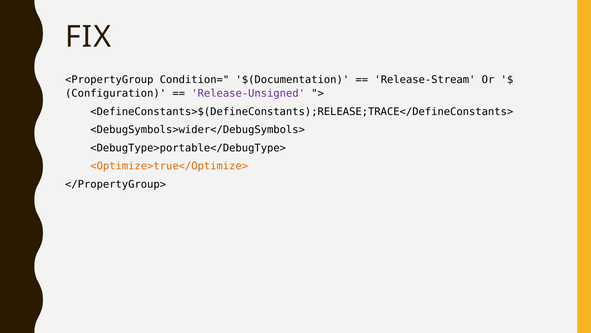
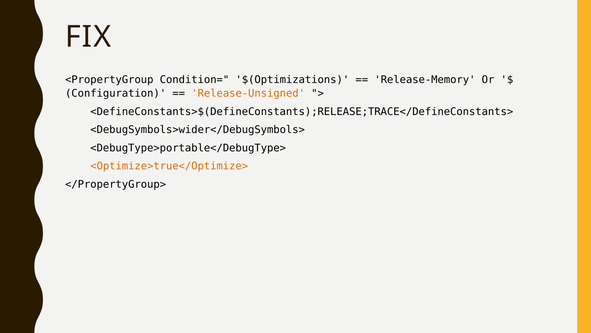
$(Documentation: $(Documentation -> $(Optimizations (292, 79)
Release-Stream: Release-Stream -> Release-Memory (425, 79)
Release-Unsigned colour: purple -> orange (248, 93)
